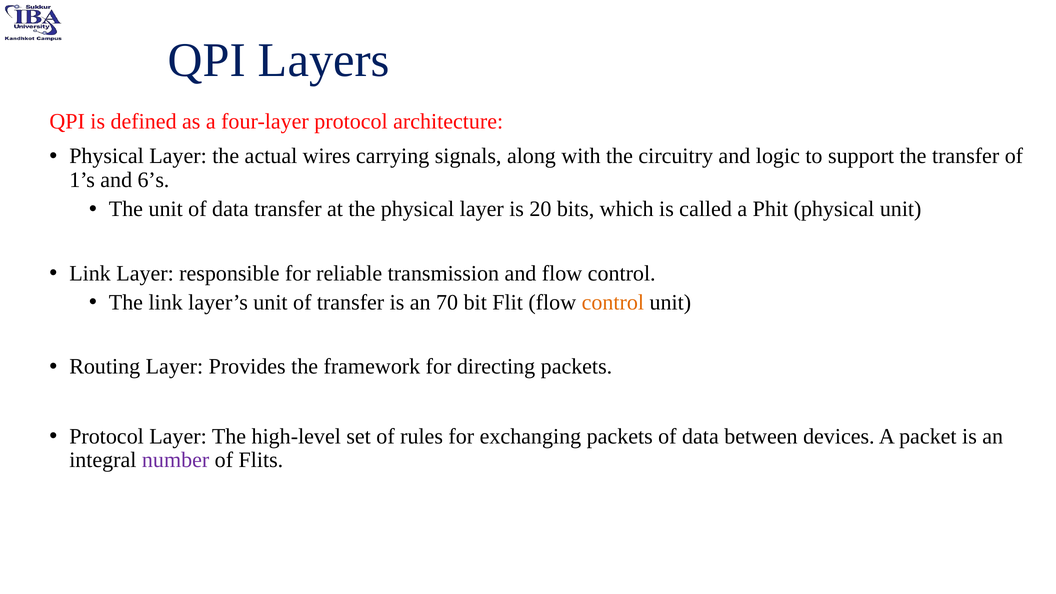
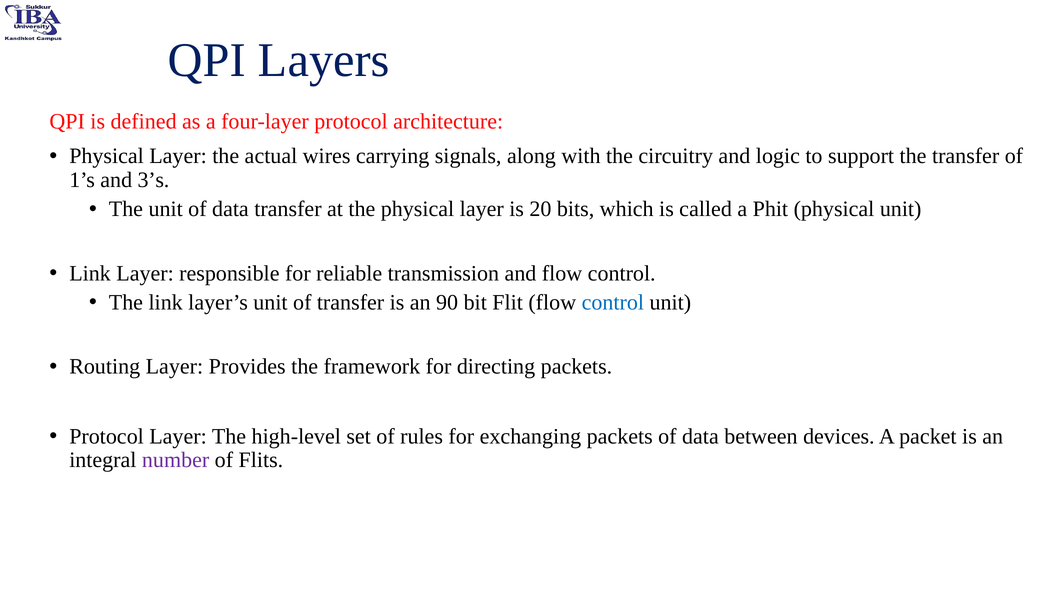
6’s: 6’s -> 3’s (153, 180)
70: 70 -> 90 (447, 303)
control colour: orange -> blue (613, 303)
